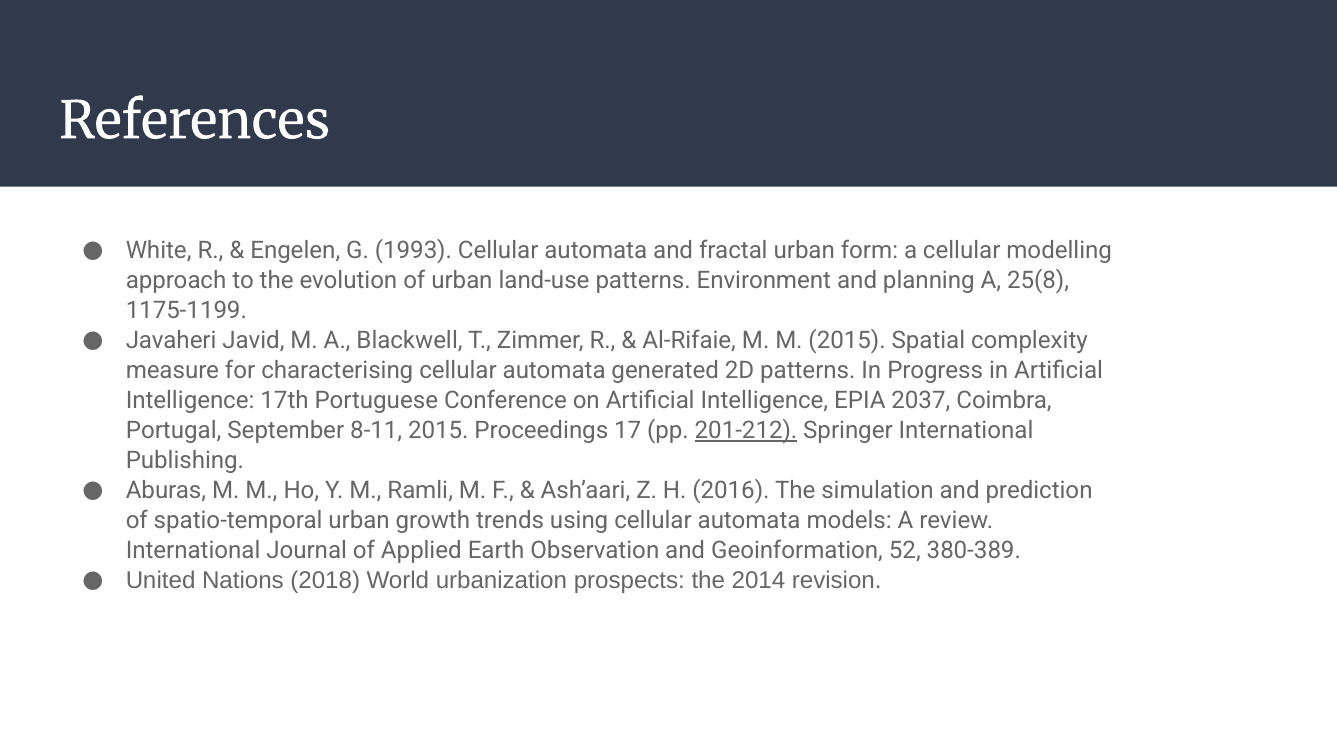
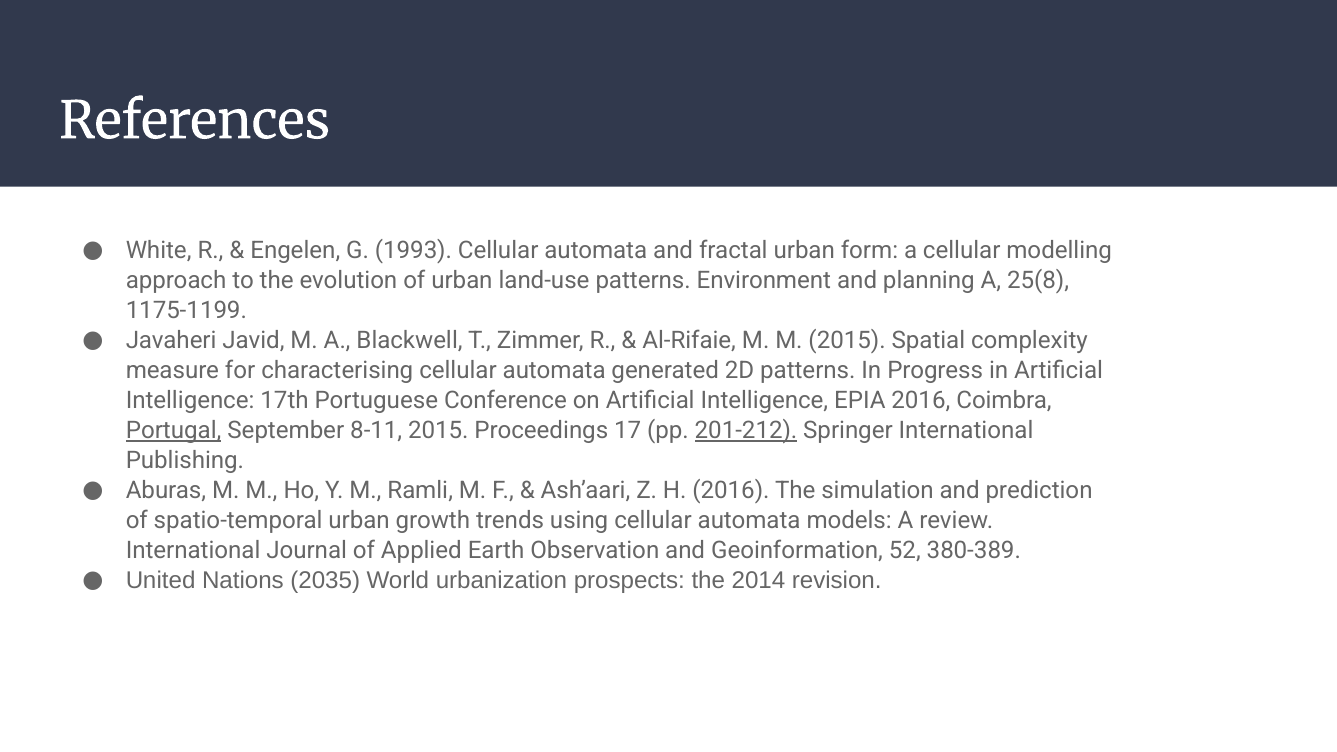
EPIA 2037: 2037 -> 2016 (921, 401)
Portugal underline: none -> present (174, 431)
2018: 2018 -> 2035 (325, 581)
